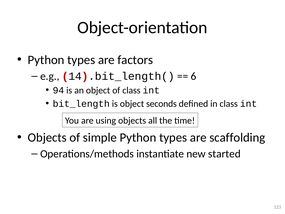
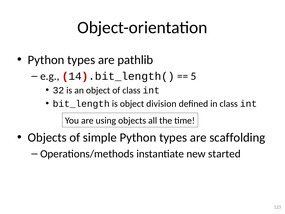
factors: factors -> pathlib (135, 60)
6: 6 -> 5 (193, 76)
94: 94 -> 32 (58, 90)
seconds: seconds -> division (161, 104)
